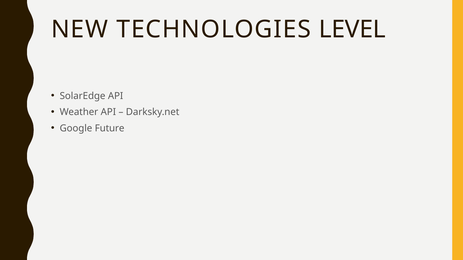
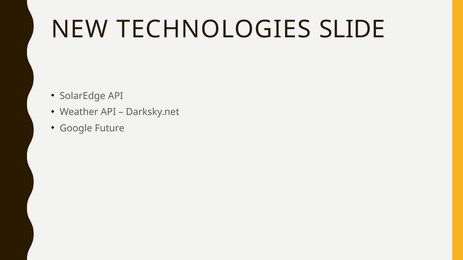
LEVEL: LEVEL -> SLIDE (352, 29)
